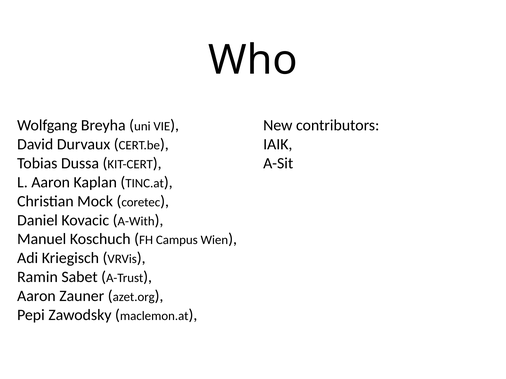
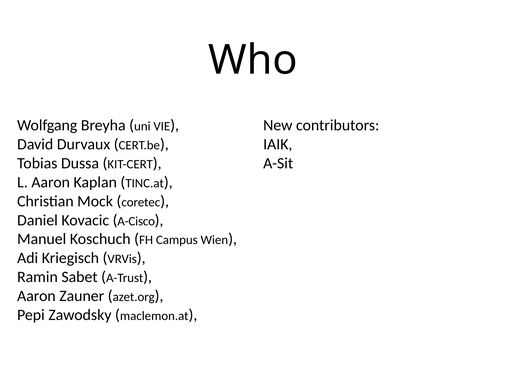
A-With: A-With -> A-Cisco (136, 221)
